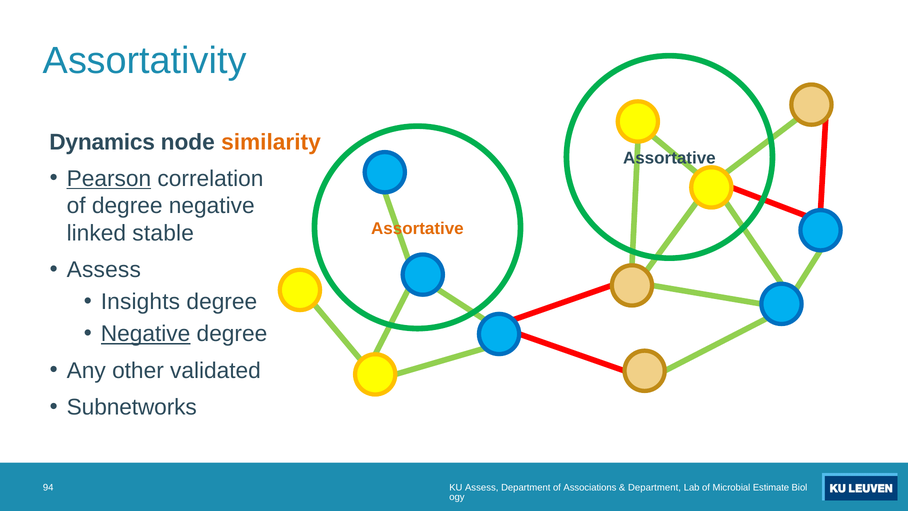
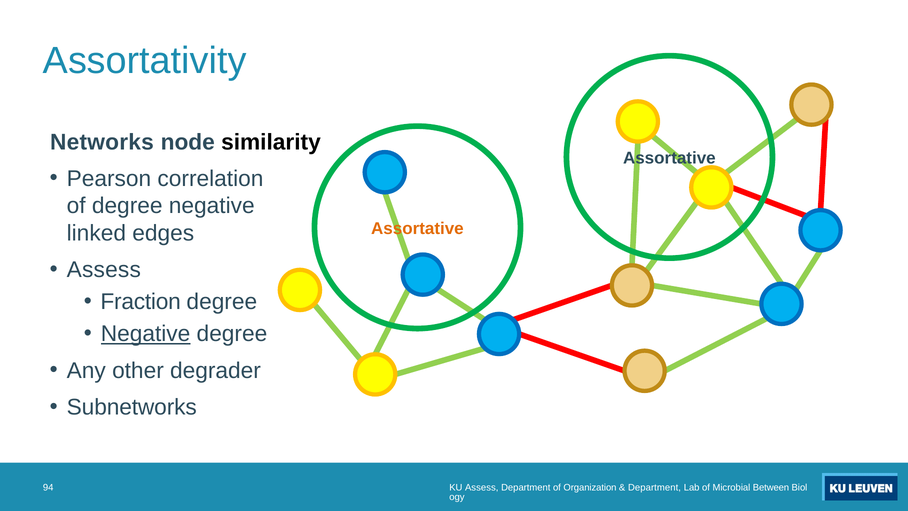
Dynamics: Dynamics -> Networks (102, 142)
similarity colour: orange -> black (271, 142)
Pearson underline: present -> none (109, 179)
stable: stable -> edges (163, 233)
Insights: Insights -> Fraction (141, 302)
validated: validated -> degrader (215, 370)
Associations: Associations -> Organization (590, 487)
Estimate: Estimate -> Between (771, 487)
